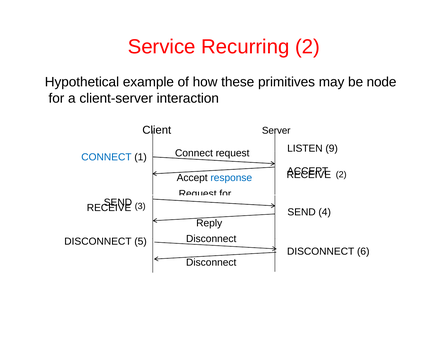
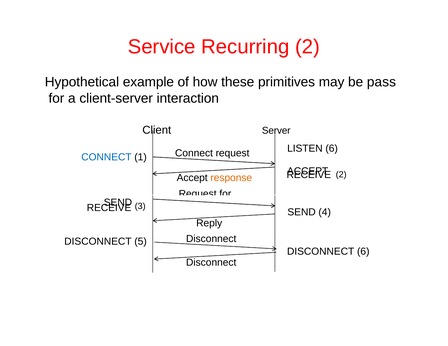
node: node -> pass (381, 82)
LISTEN 9: 9 -> 6 (332, 149)
response colour: blue -> orange (231, 178)
